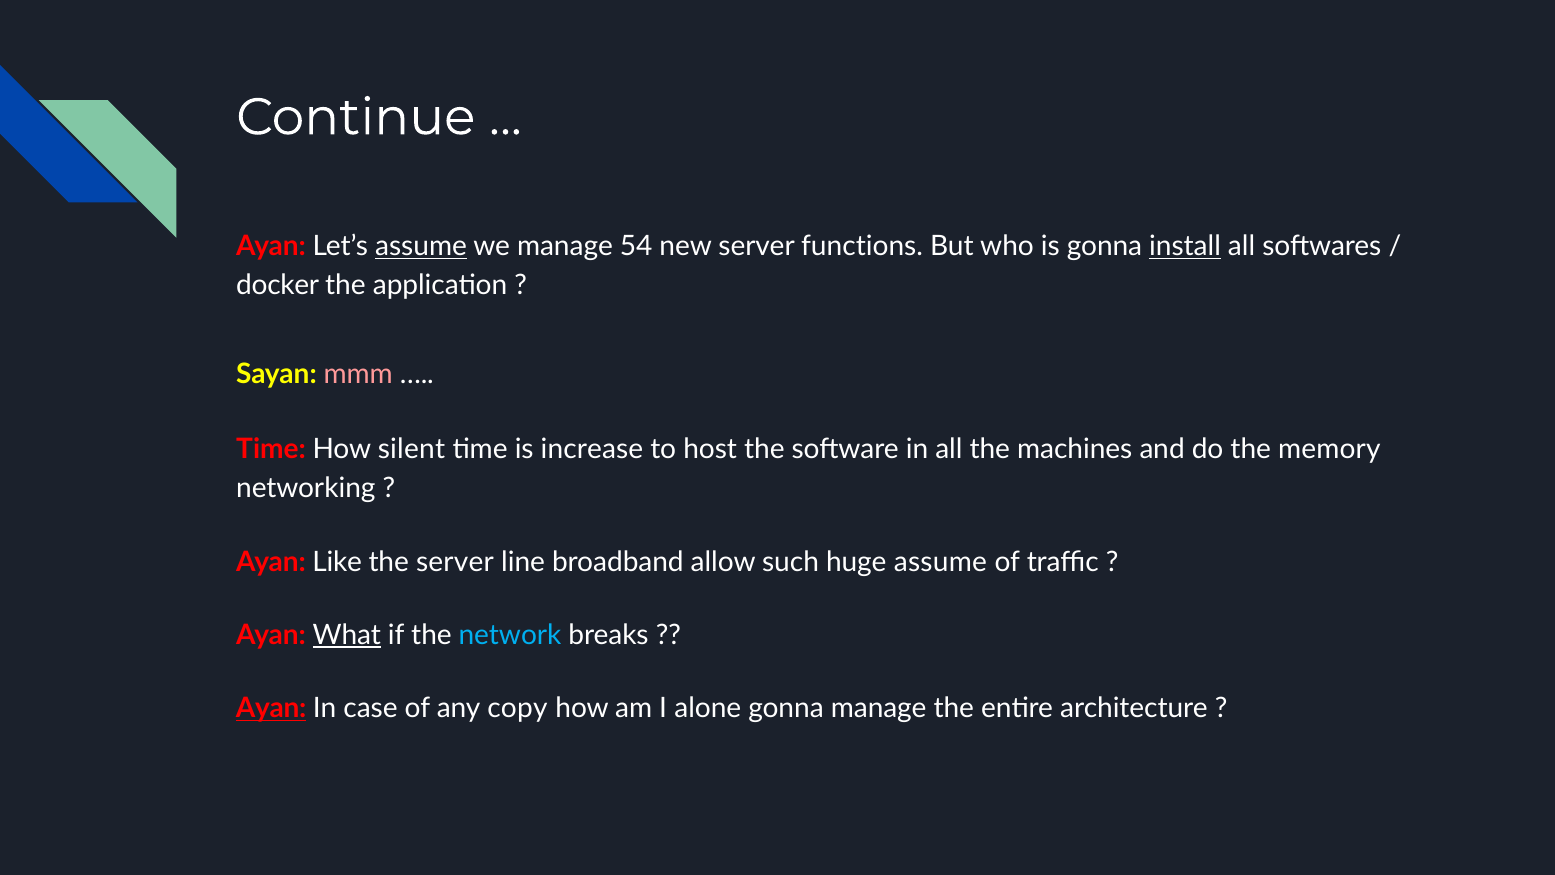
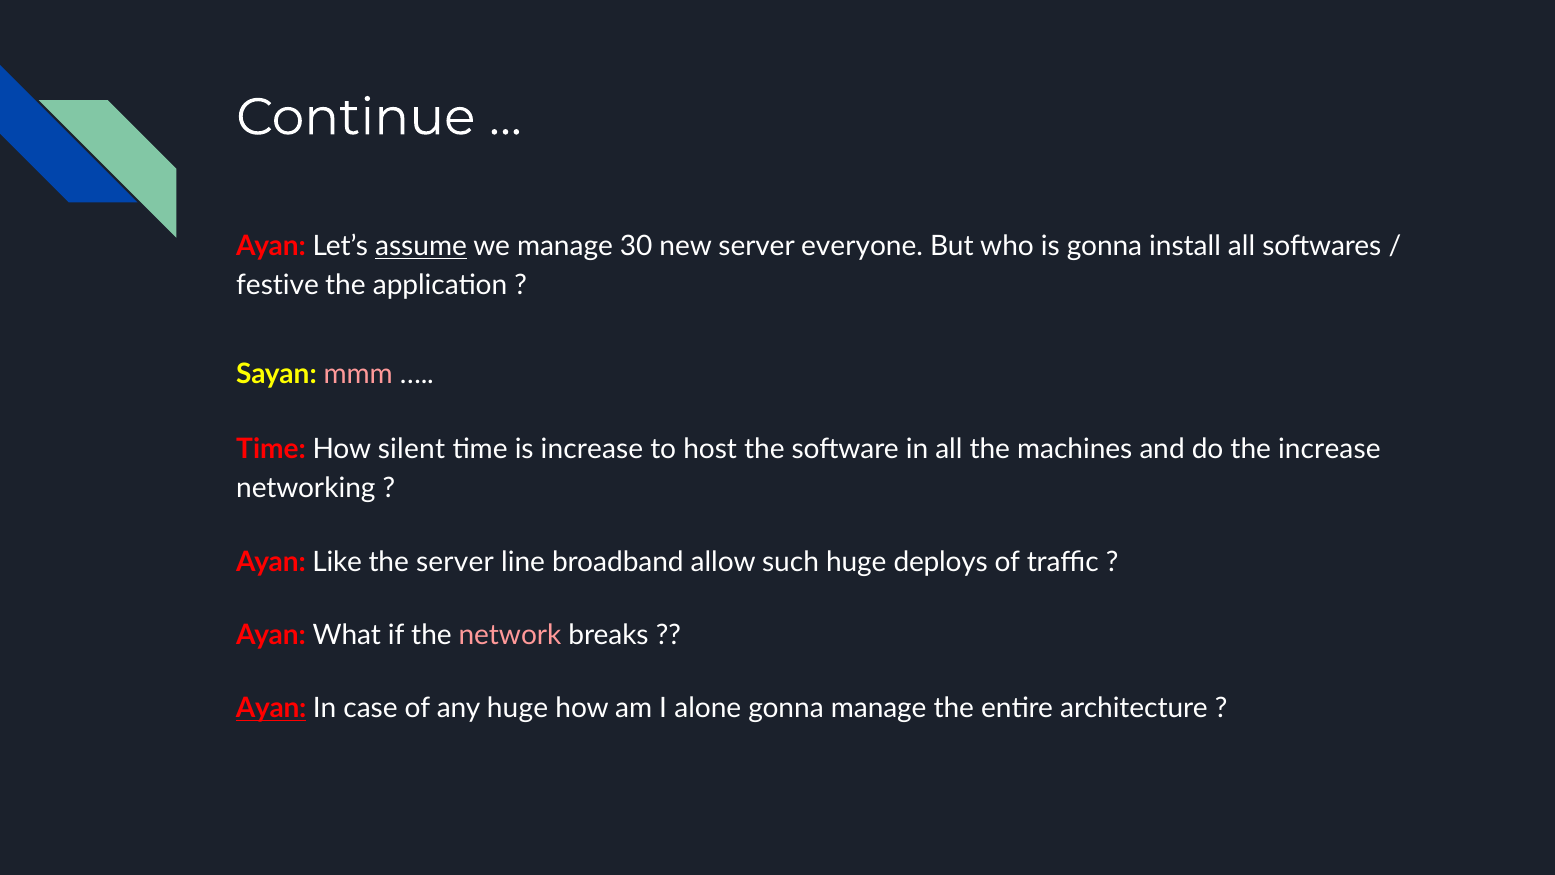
54: 54 -> 30 (636, 246)
functions: functions -> everyone (862, 246)
install underline: present -> none (1185, 246)
docker: docker -> festive (278, 285)
the memory: memory -> increase (1329, 450)
huge assume: assume -> deploys (941, 562)
What underline: present -> none (347, 635)
network colour: light blue -> pink (510, 635)
any copy: copy -> huge (518, 708)
